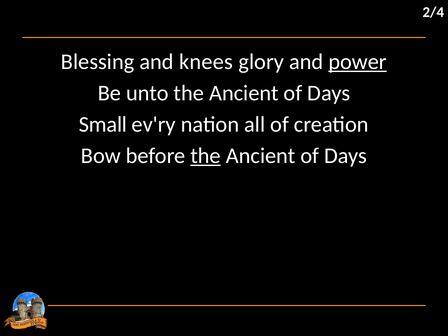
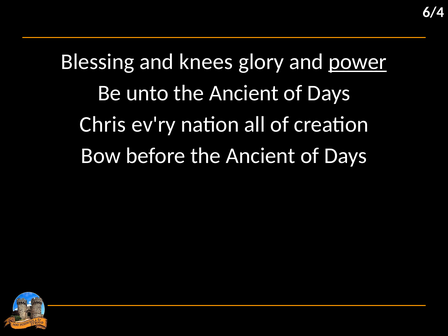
2/4: 2/4 -> 6/4 (433, 12)
Small: Small -> Chris (103, 124)
the underline: present -> none (206, 156)
